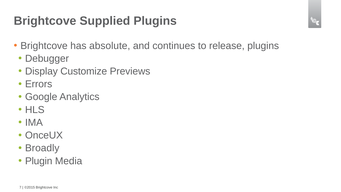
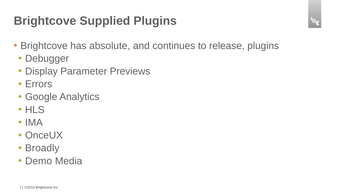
Customize: Customize -> Parameter (84, 71)
Plugin: Plugin -> Demo (39, 161)
